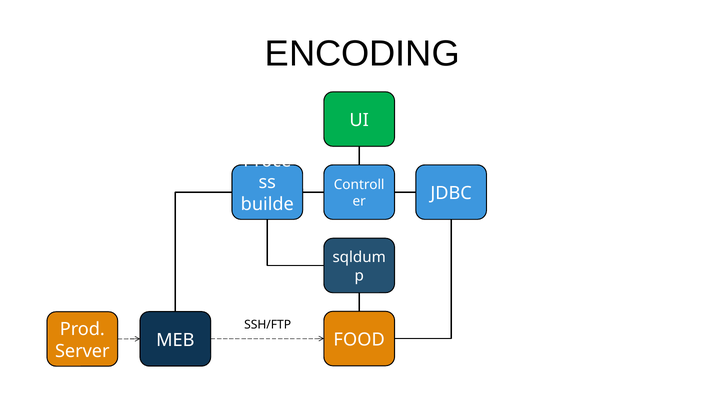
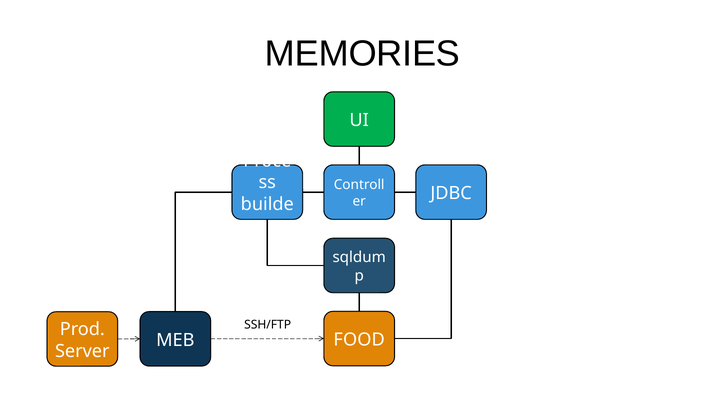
ENCODING: ENCODING -> MEMORIES (362, 54)
